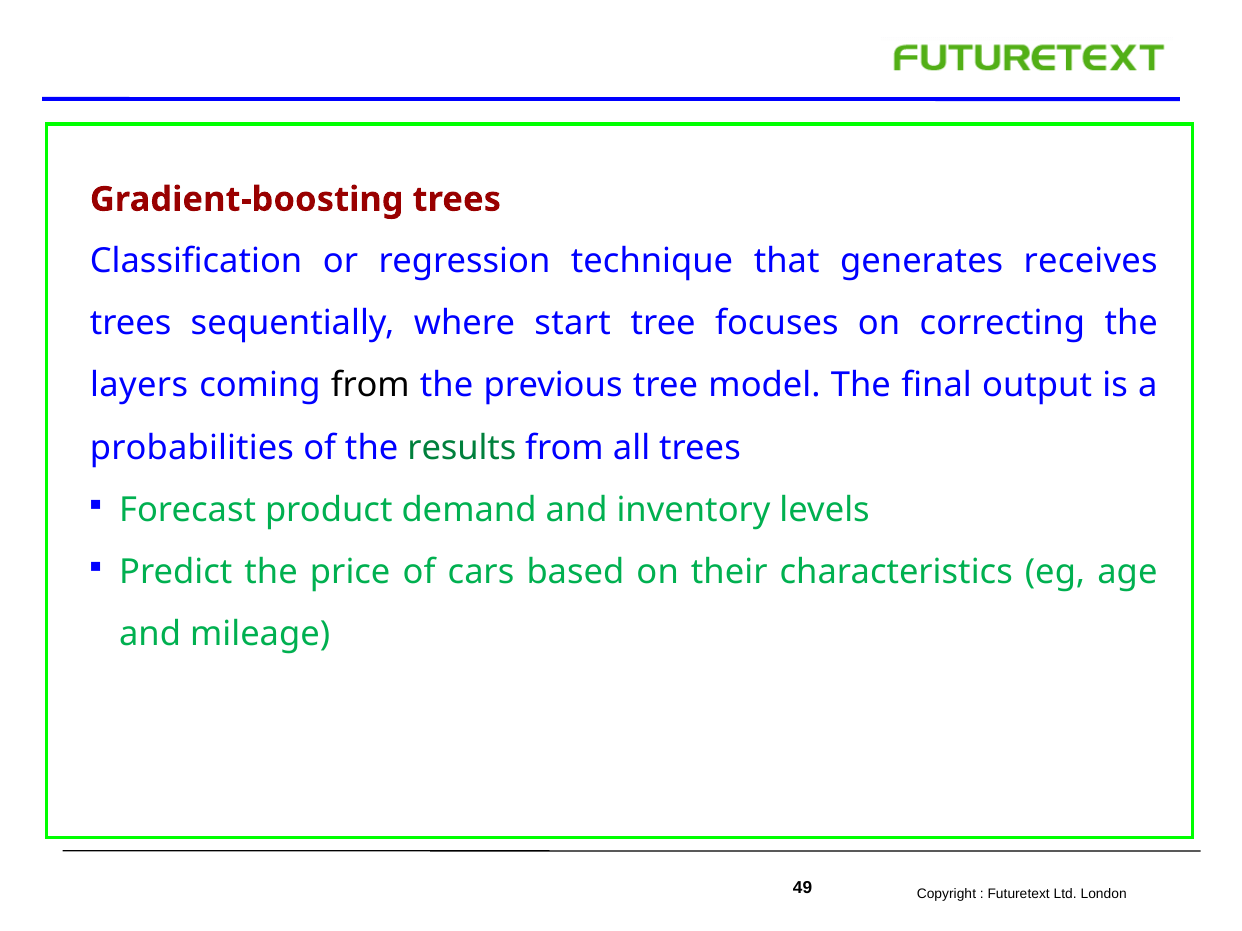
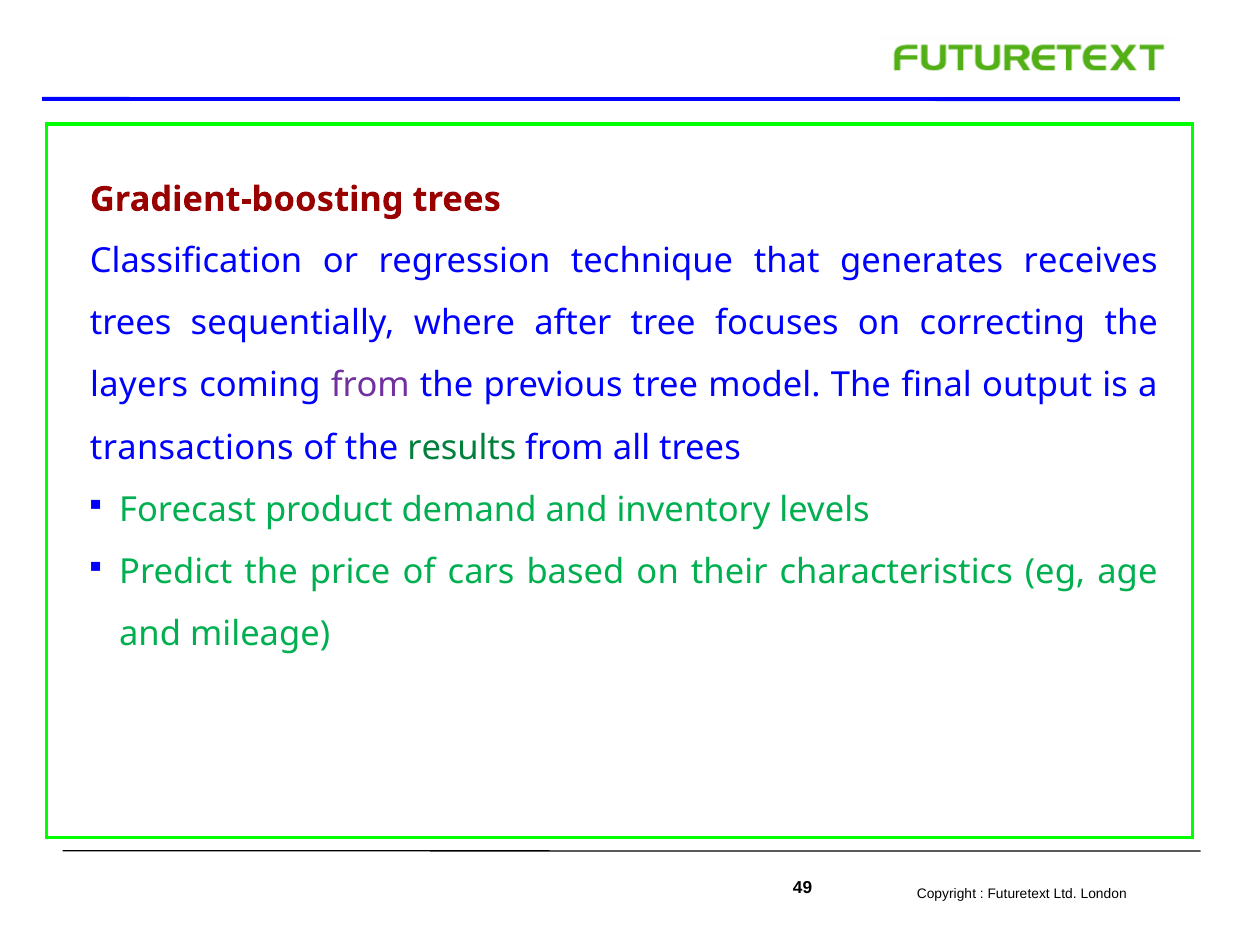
start: start -> after (573, 324)
from colour: black -> purple (370, 386)
probabilities: probabilities -> transactions (192, 448)
